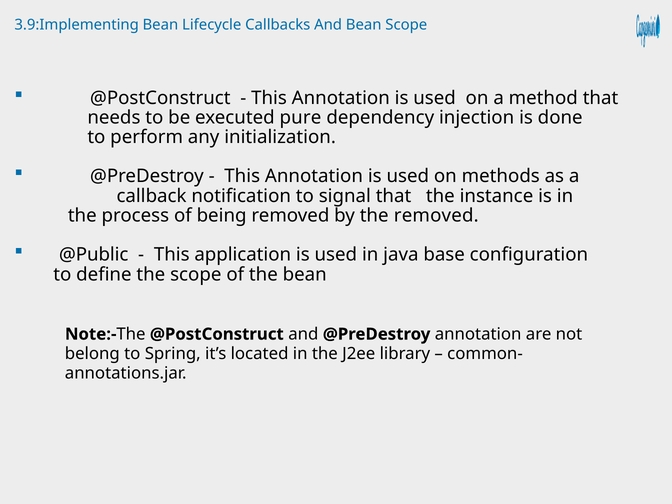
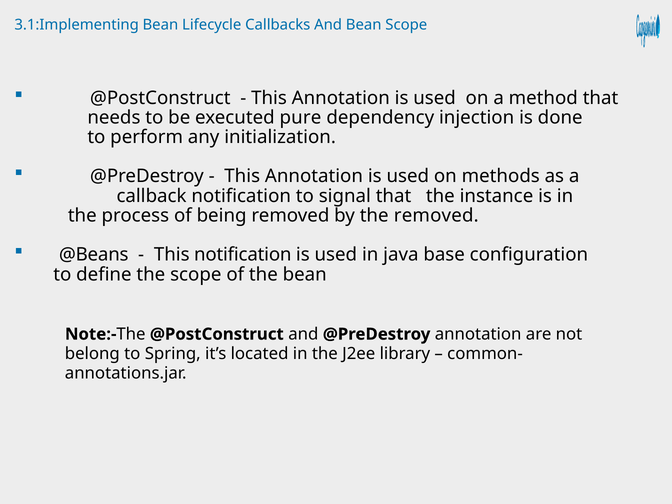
3.9:Implementing: 3.9:Implementing -> 3.1:Implementing (77, 25)
@Public: @Public -> @Beans (94, 255)
This application: application -> notification (243, 255)
